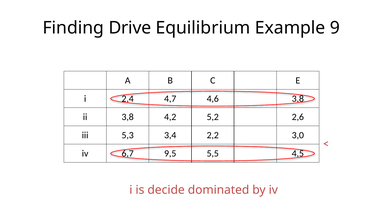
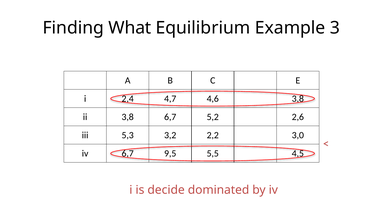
Drive: Drive -> What (130, 28)
9: 9 -> 3 (335, 28)
3,8 4,2: 4,2 -> 6,7 (170, 117)
3,4: 3,4 -> 3,2 (170, 135)
